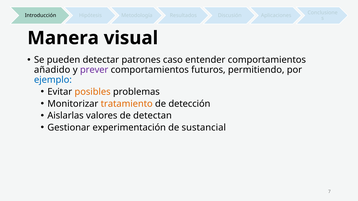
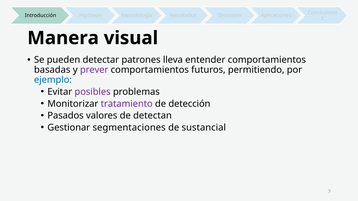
caso: caso -> lleva (173, 60)
añadido: añadido -> basadas (52, 70)
posibles colour: orange -> purple (93, 92)
tratamiento colour: orange -> purple (127, 104)
Aislarlas: Aislarlas -> Pasados (66, 116)
experimentación: experimentación -> segmentaciones (129, 128)
